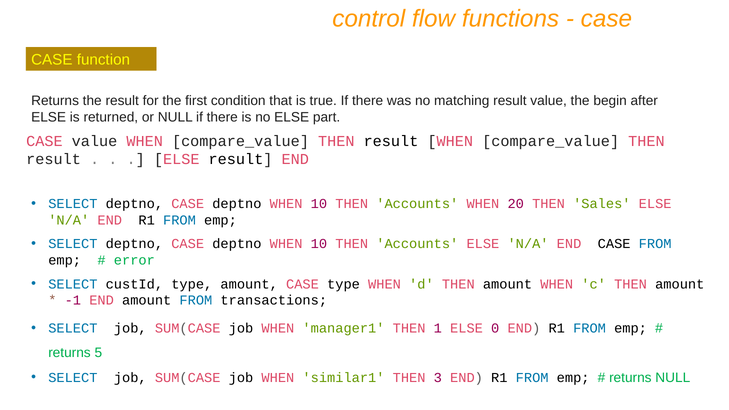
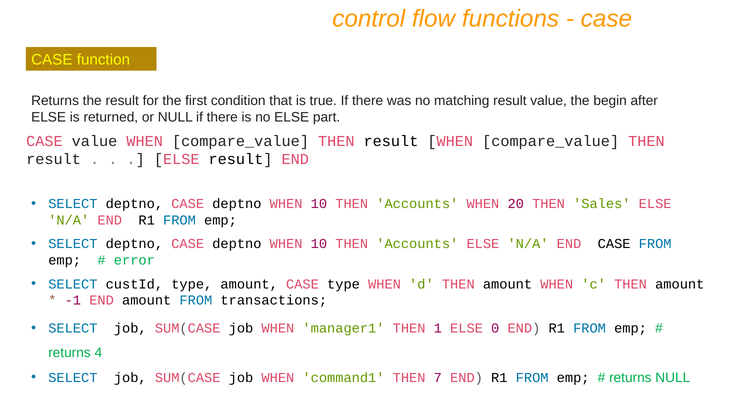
5: 5 -> 4 (98, 353)
similar1: similar1 -> command1 (344, 378)
3: 3 -> 7 (438, 378)
